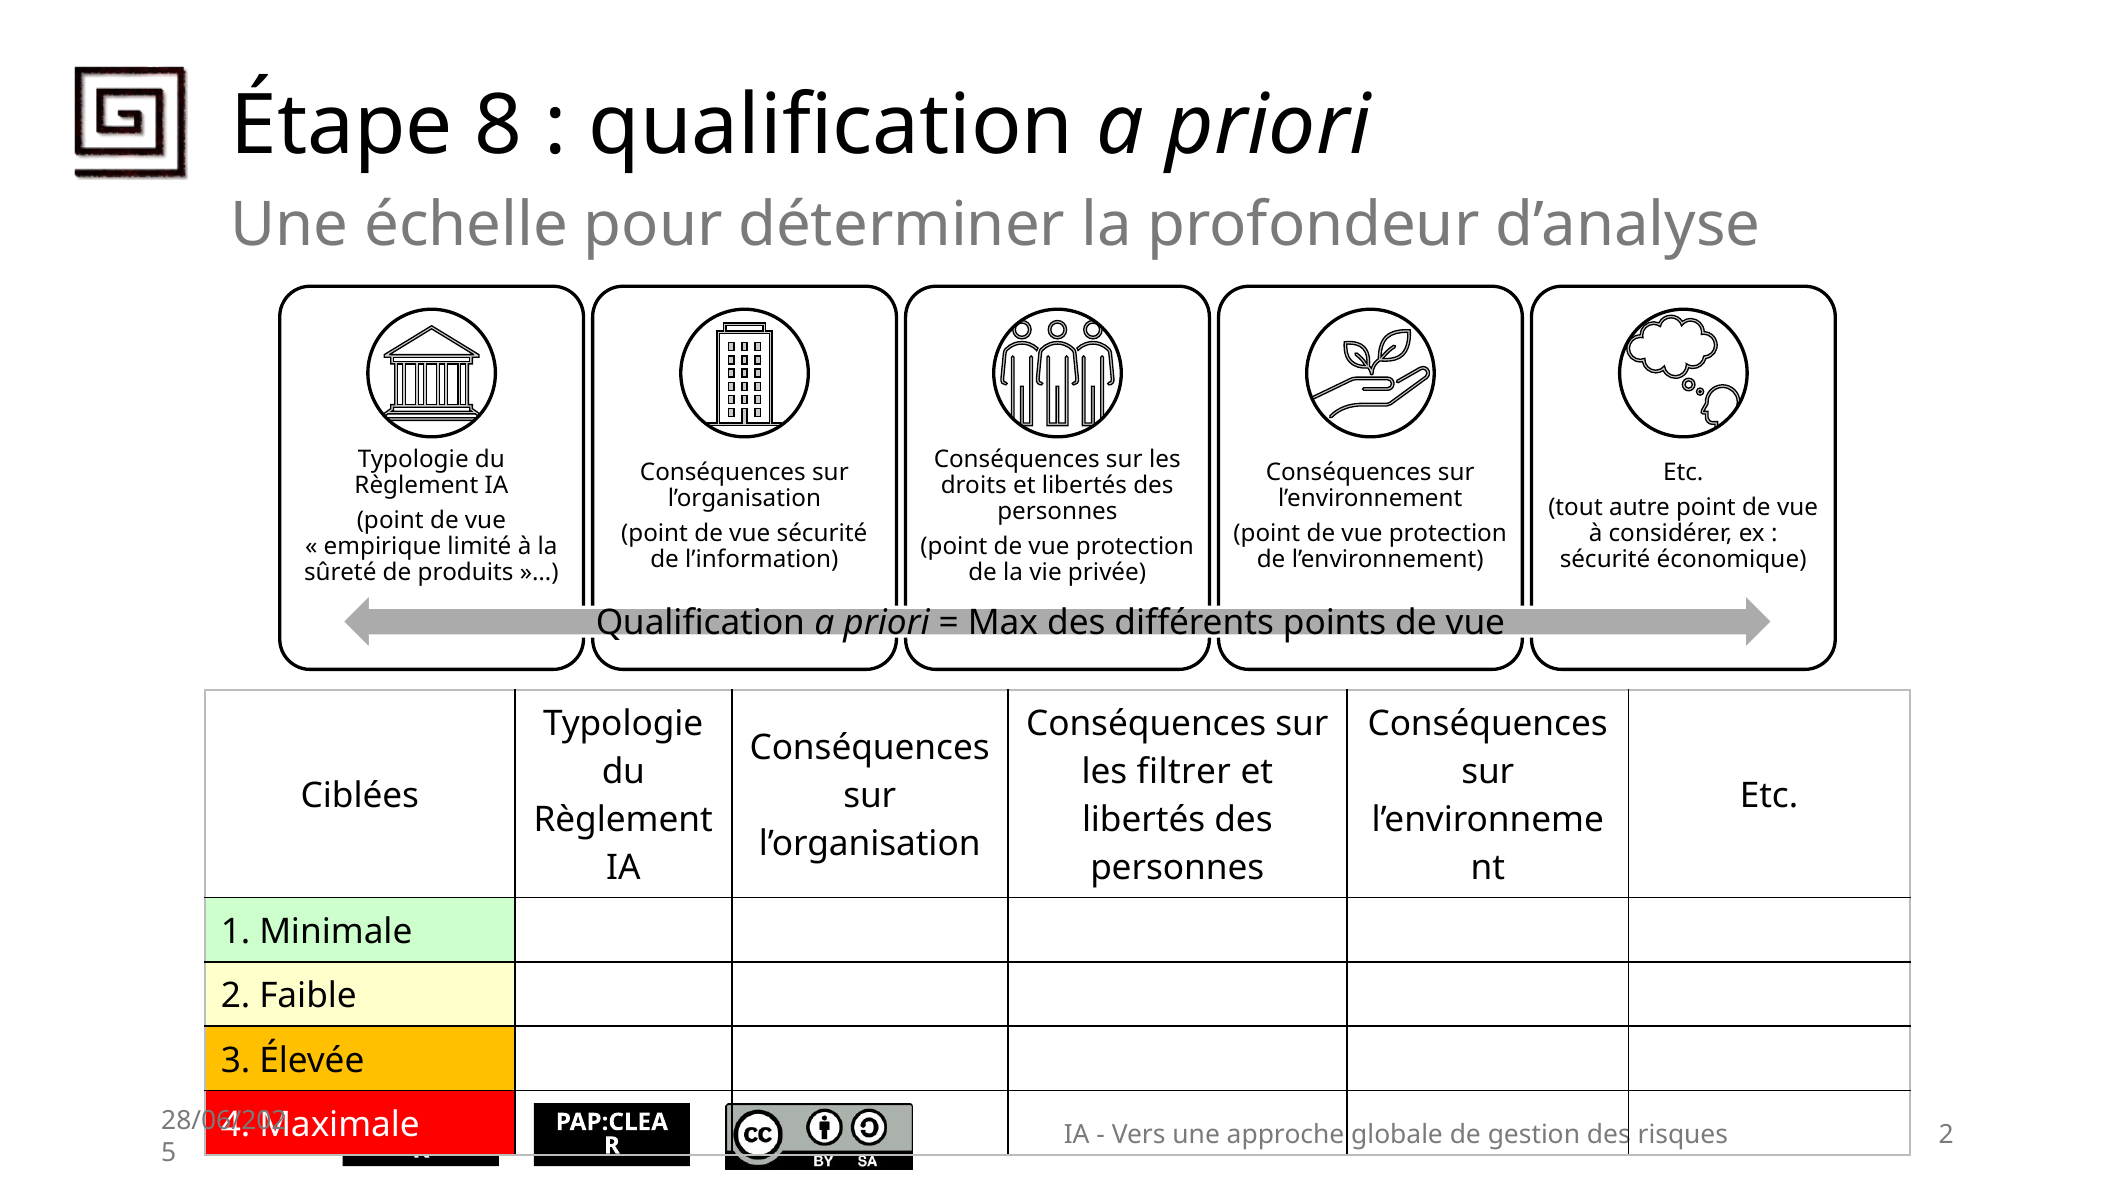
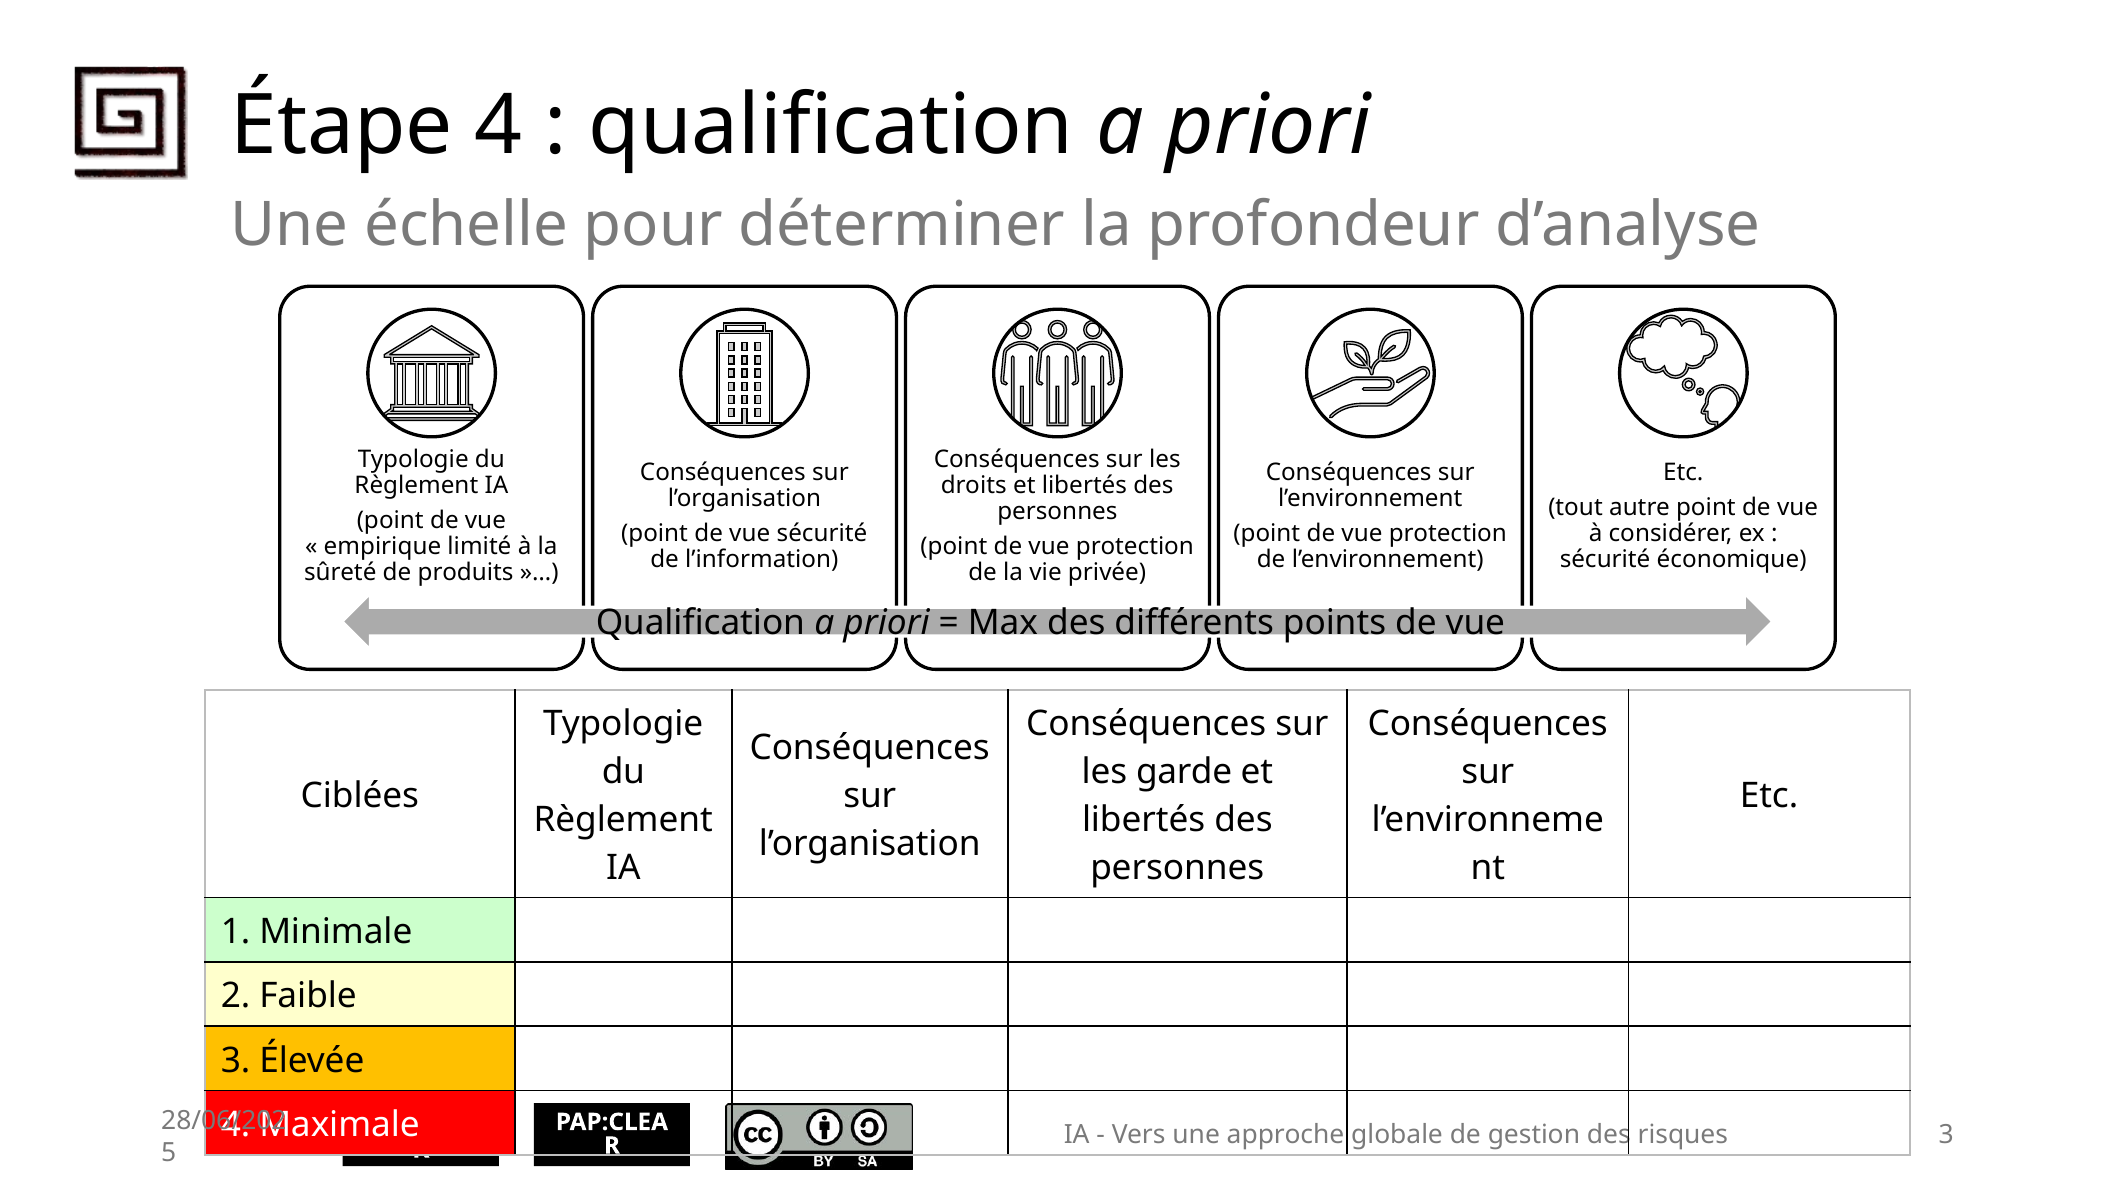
Étape 8: 8 -> 4 (499, 126)
filtrer: filtrer -> garde (1184, 772)
risques 2: 2 -> 3 (1946, 1134)
